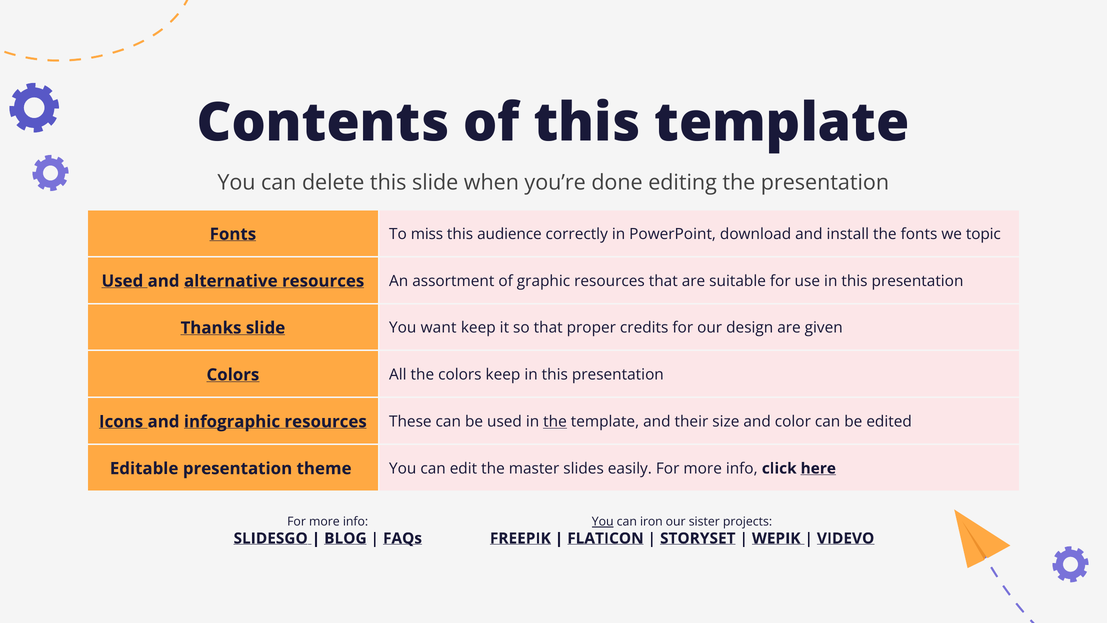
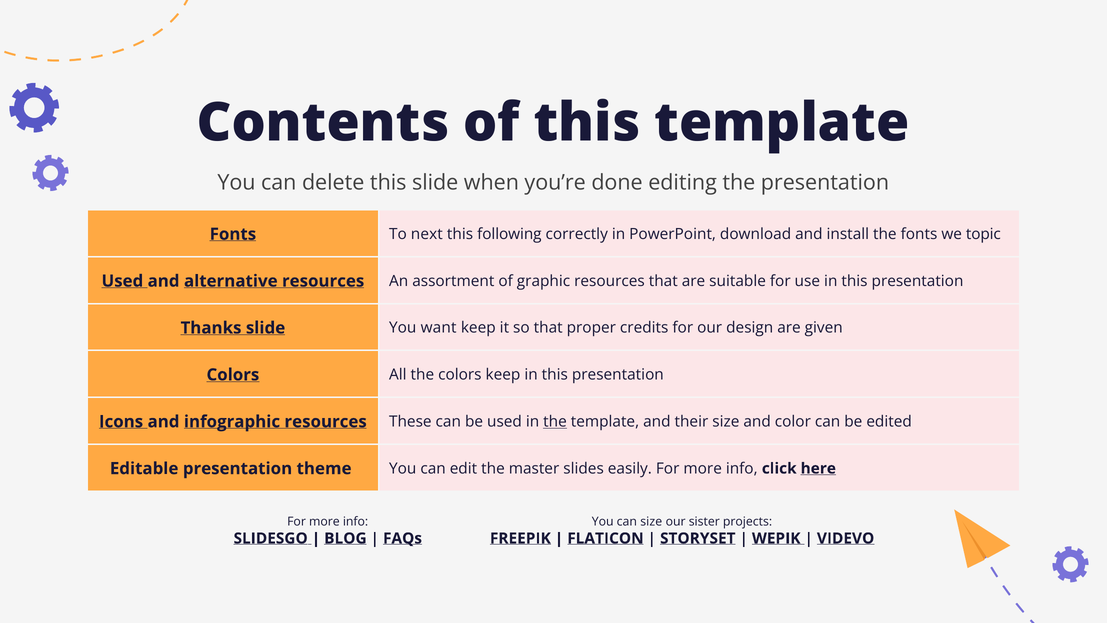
miss: miss -> next (427, 234)
audience: audience -> following (509, 234)
You underline: present -> none (603, 521)
can iron: iron -> size (651, 521)
